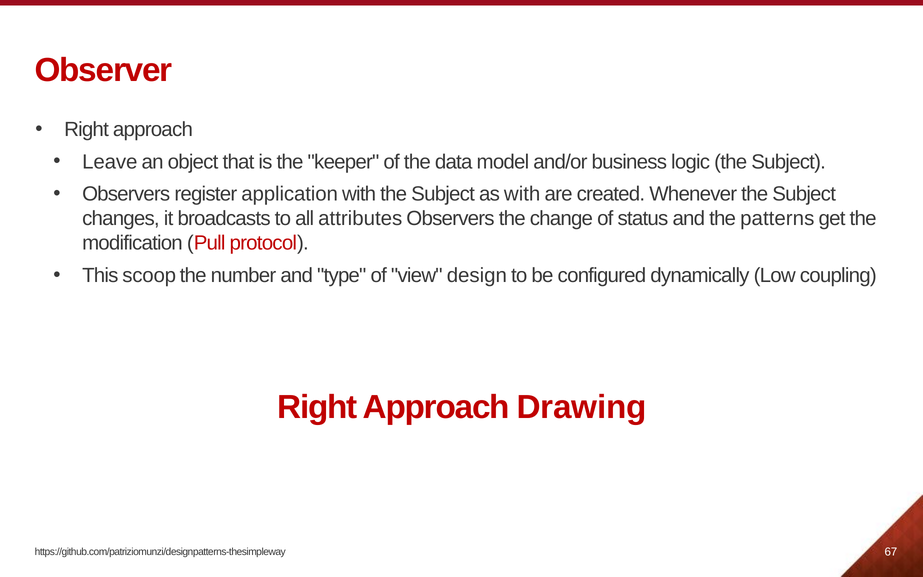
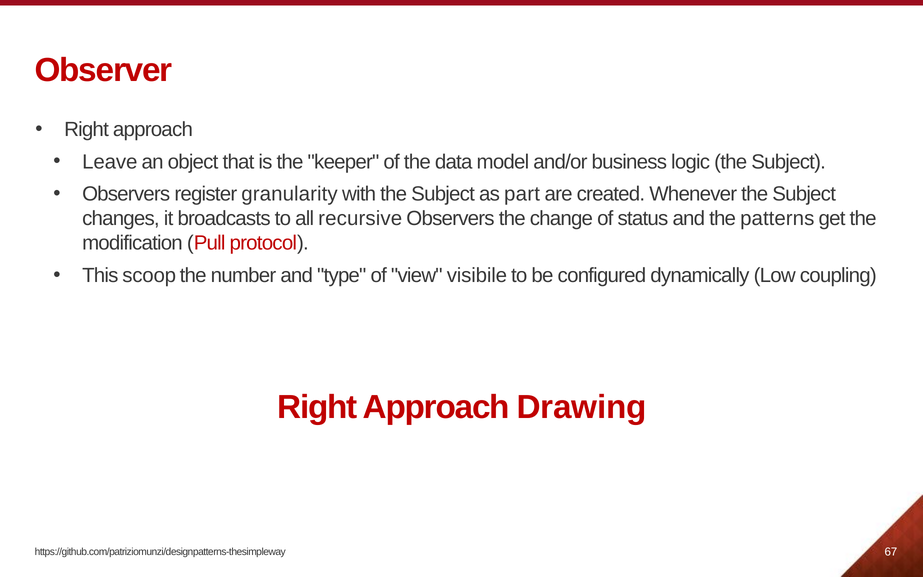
application: application -> granularity (290, 194)
as with: with -> part (522, 194)
attributes: attributes -> recursive (360, 219)
design: design -> visibile (477, 275)
